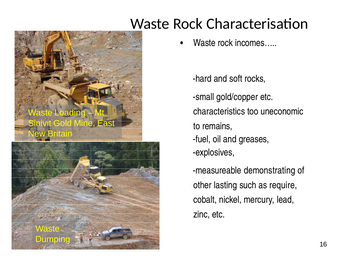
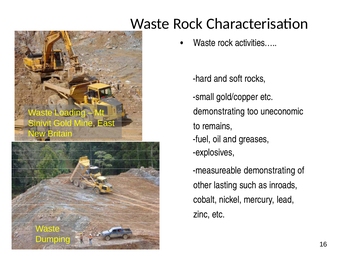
incomes…: incomes… -> activities… (256, 43)
characteristics: characteristics -> demonstrating (219, 111)
require: require -> inroads (283, 185)
